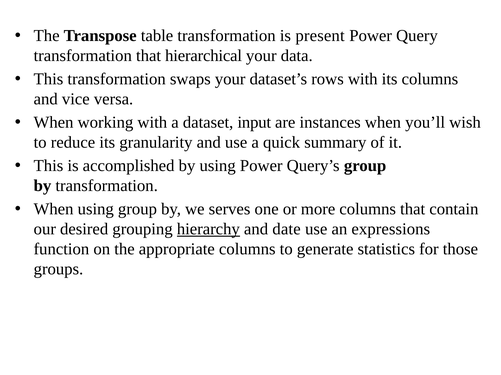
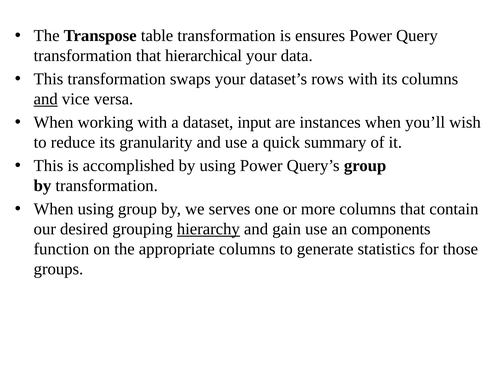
present: present -> ensures (320, 36)
and underline: none -> present (46, 99)
date: date -> gain (287, 230)
expressions: expressions -> components (391, 230)
